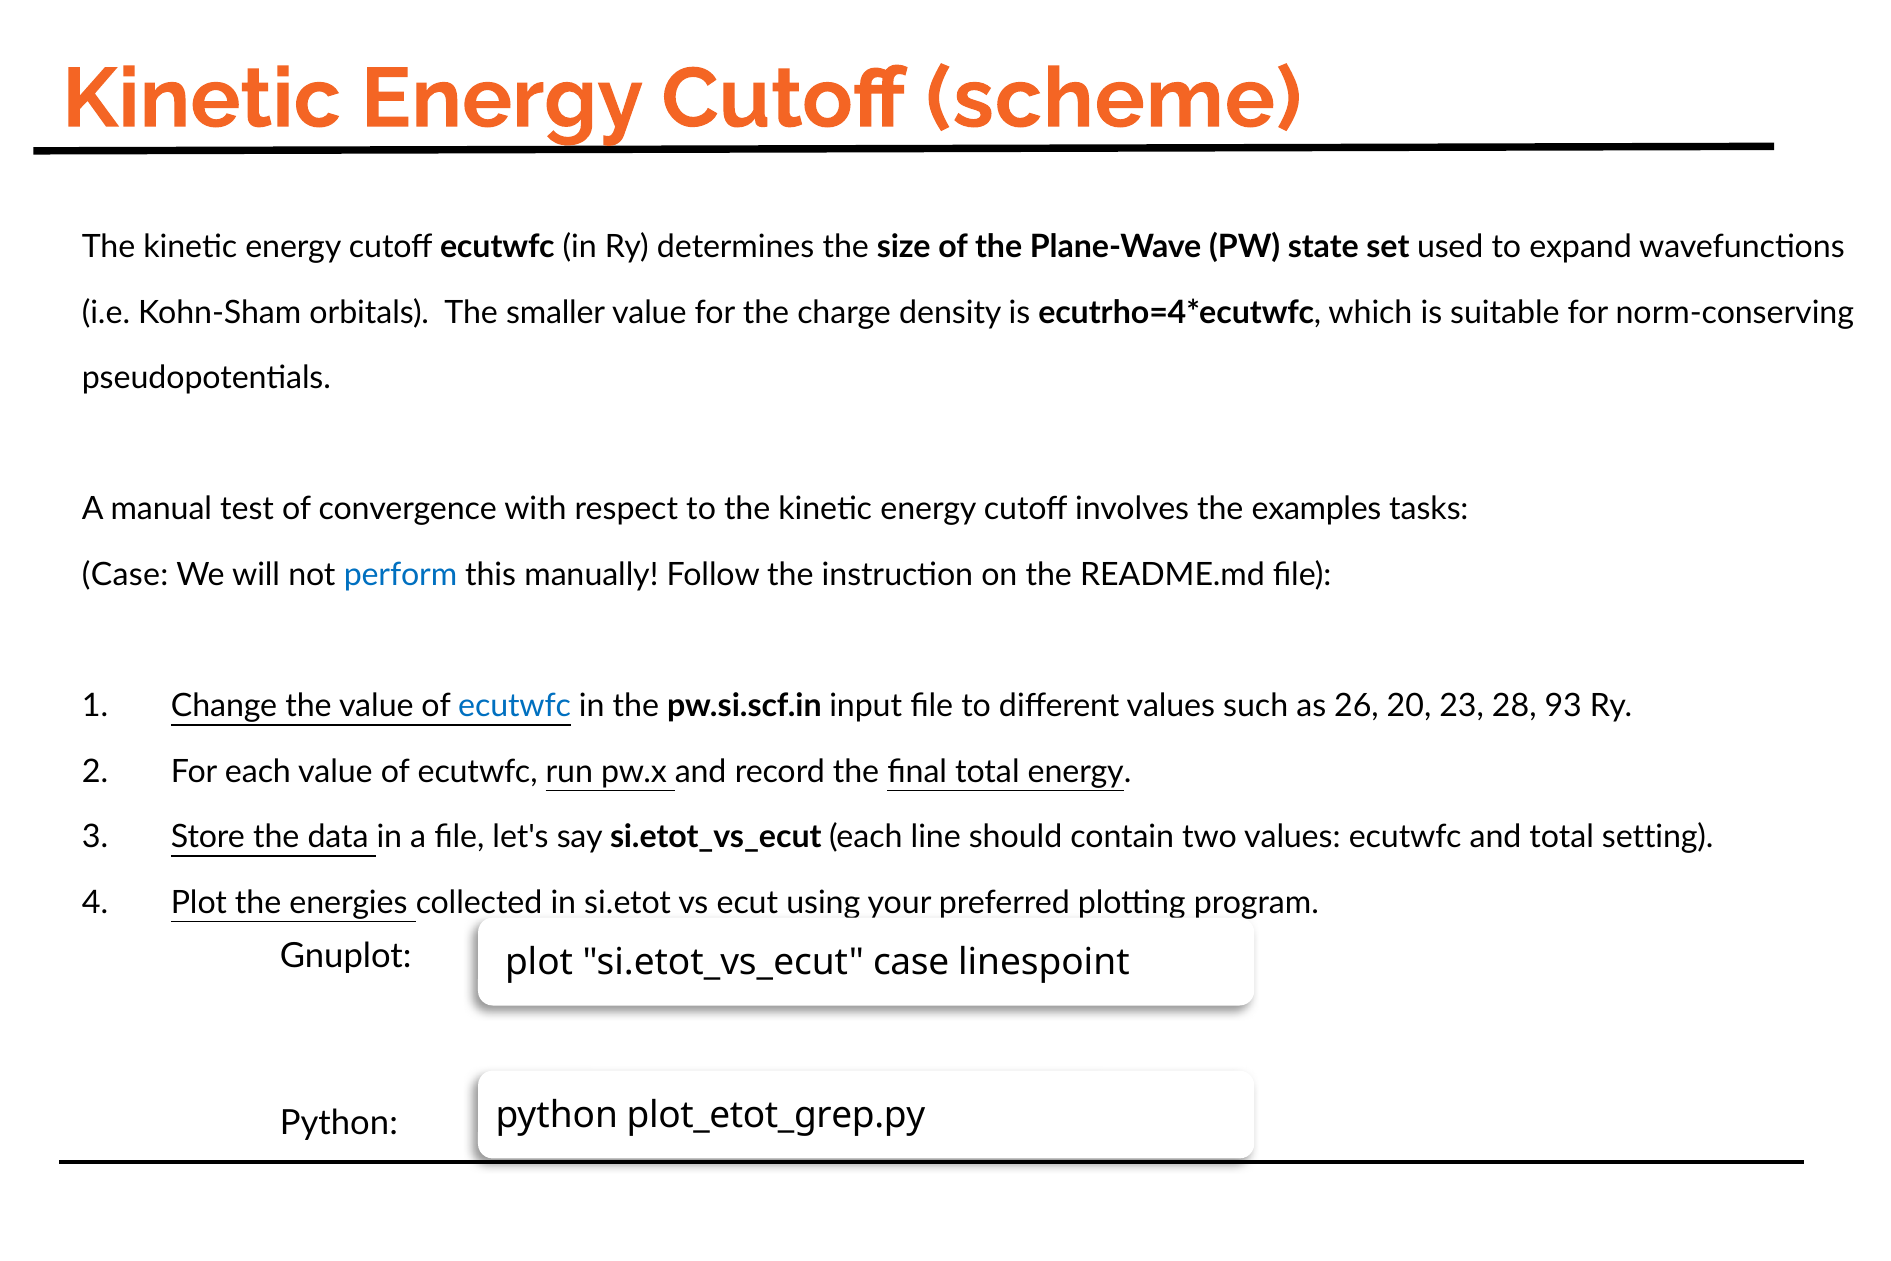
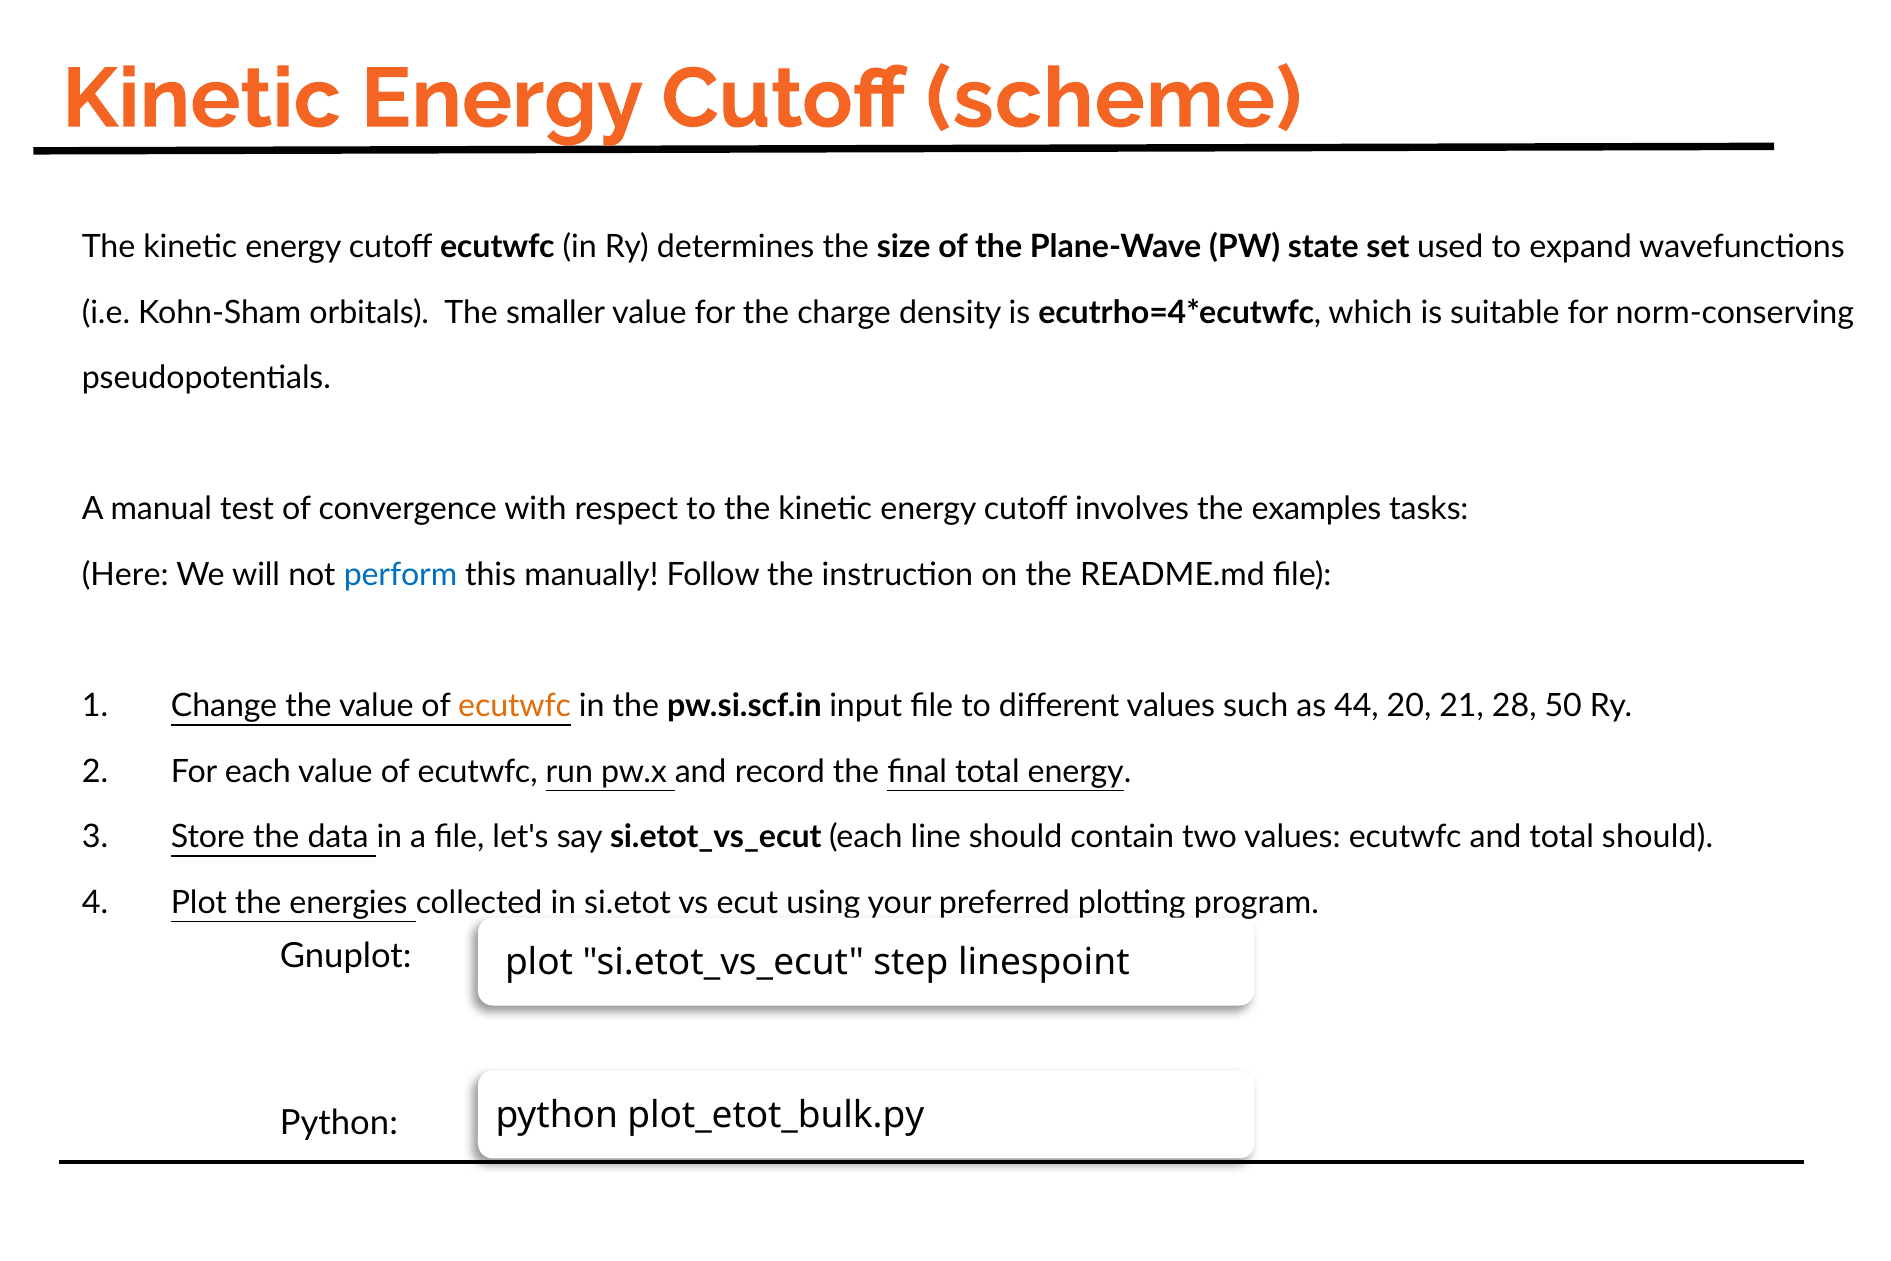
Case: Case -> Here (125, 575)
ecutwfc colour: blue -> orange (515, 706)
26: 26 -> 44 (1356, 706)
23: 23 -> 21 (1462, 706)
93: 93 -> 50 (1563, 706)
total setting: setting -> should (1658, 837)
si.etot_vs_ecut case: case -> step (911, 962)
plot_etot_grep.py: plot_etot_grep.py -> plot_etot_bulk.py (776, 1115)
